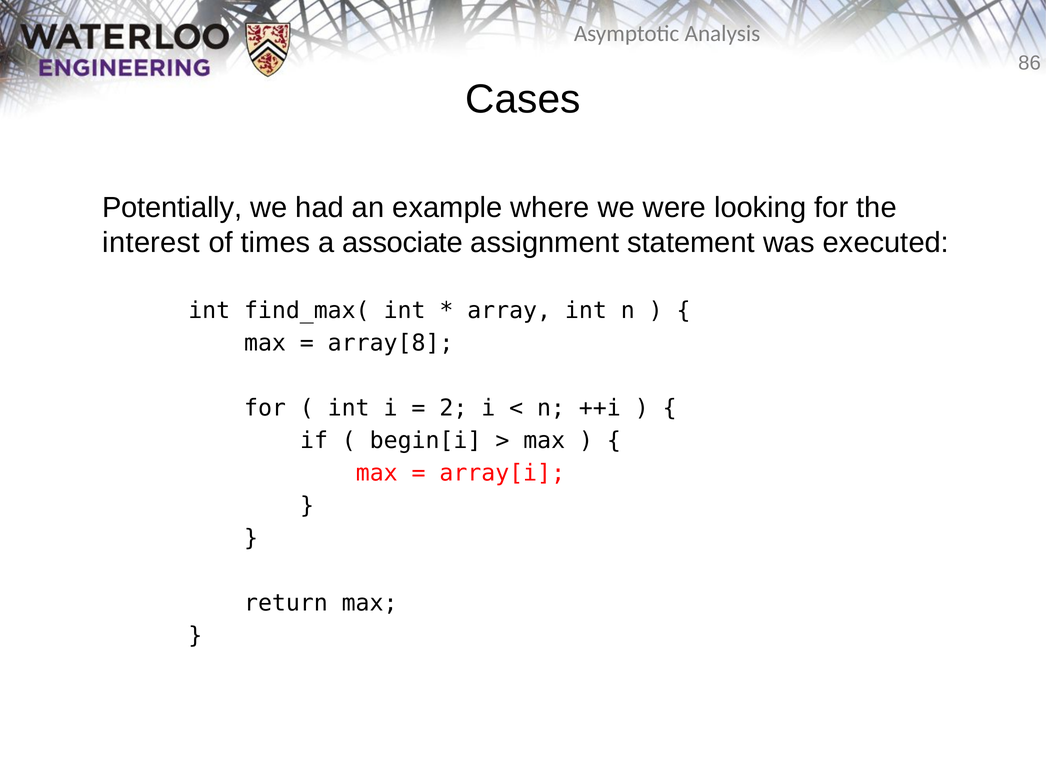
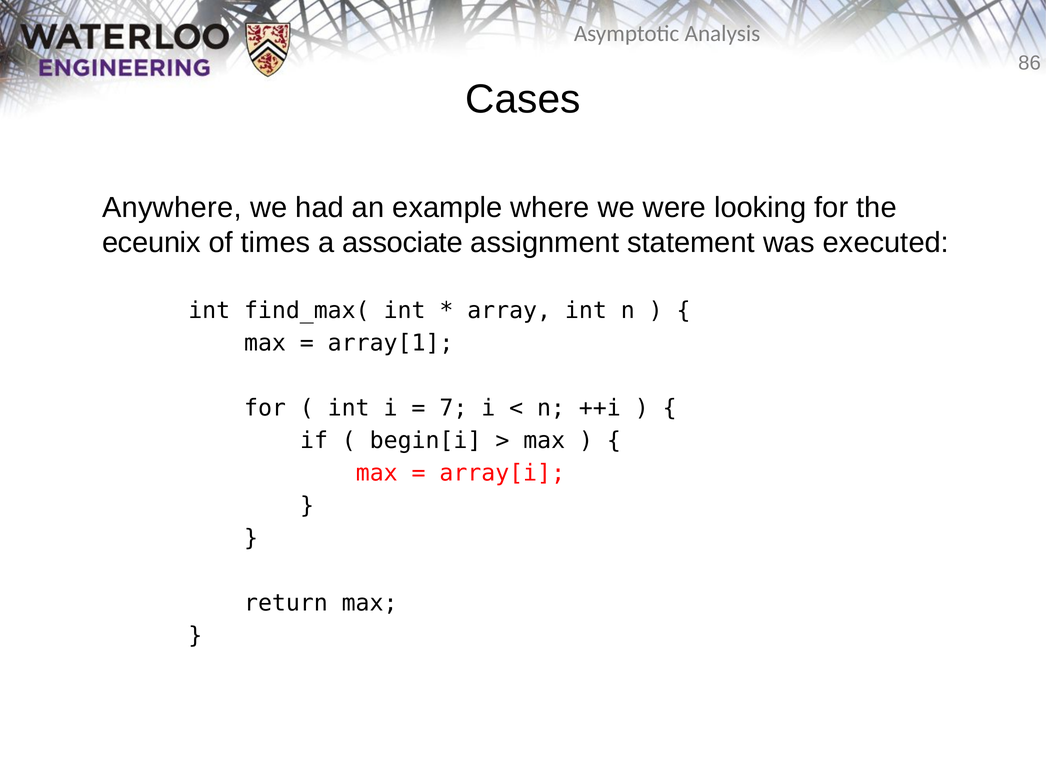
Potentially: Potentially -> Anywhere (172, 208)
interest: interest -> eceunix (151, 243)
array[8: array[8 -> array[1 (391, 343)
2: 2 -> 7 (453, 408)
